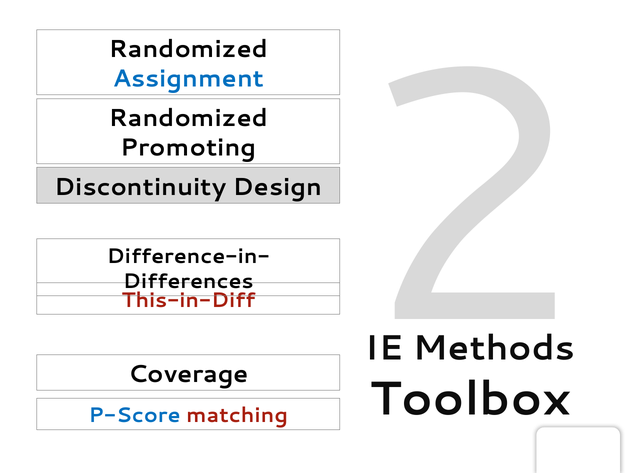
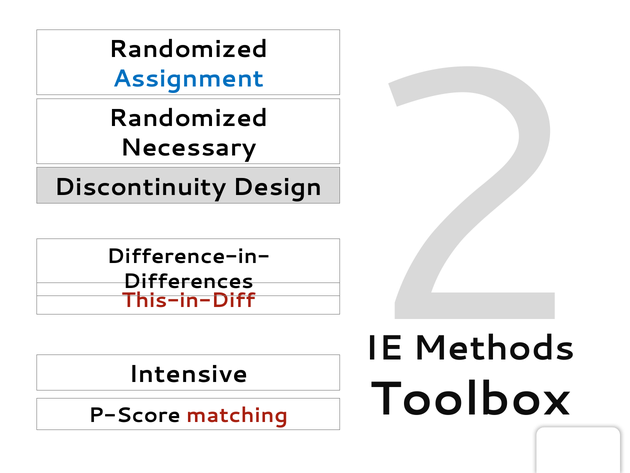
Promoting: Promoting -> Necessary (188, 147)
Coverage: Coverage -> Intensive (188, 374)
P-Score colour: blue -> black (134, 415)
